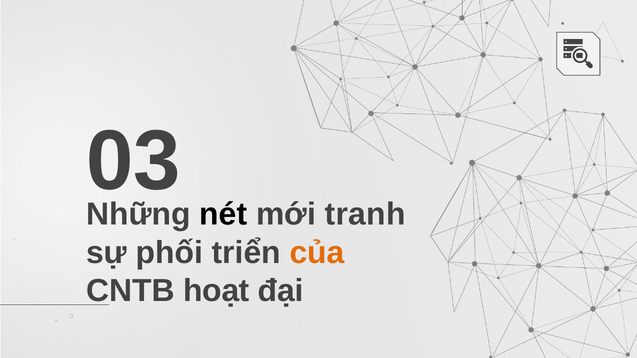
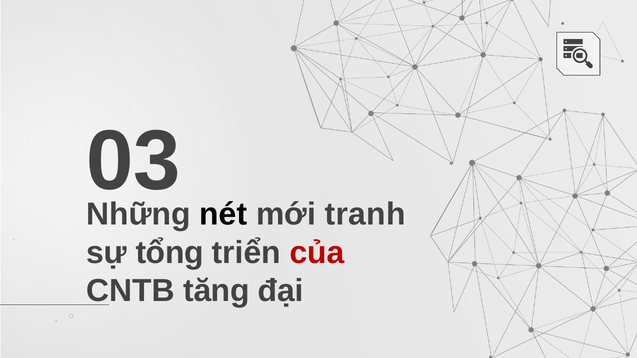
phối: phối -> tổng (170, 253)
của colour: orange -> red (317, 253)
hoạt: hoạt -> tăng (216, 291)
